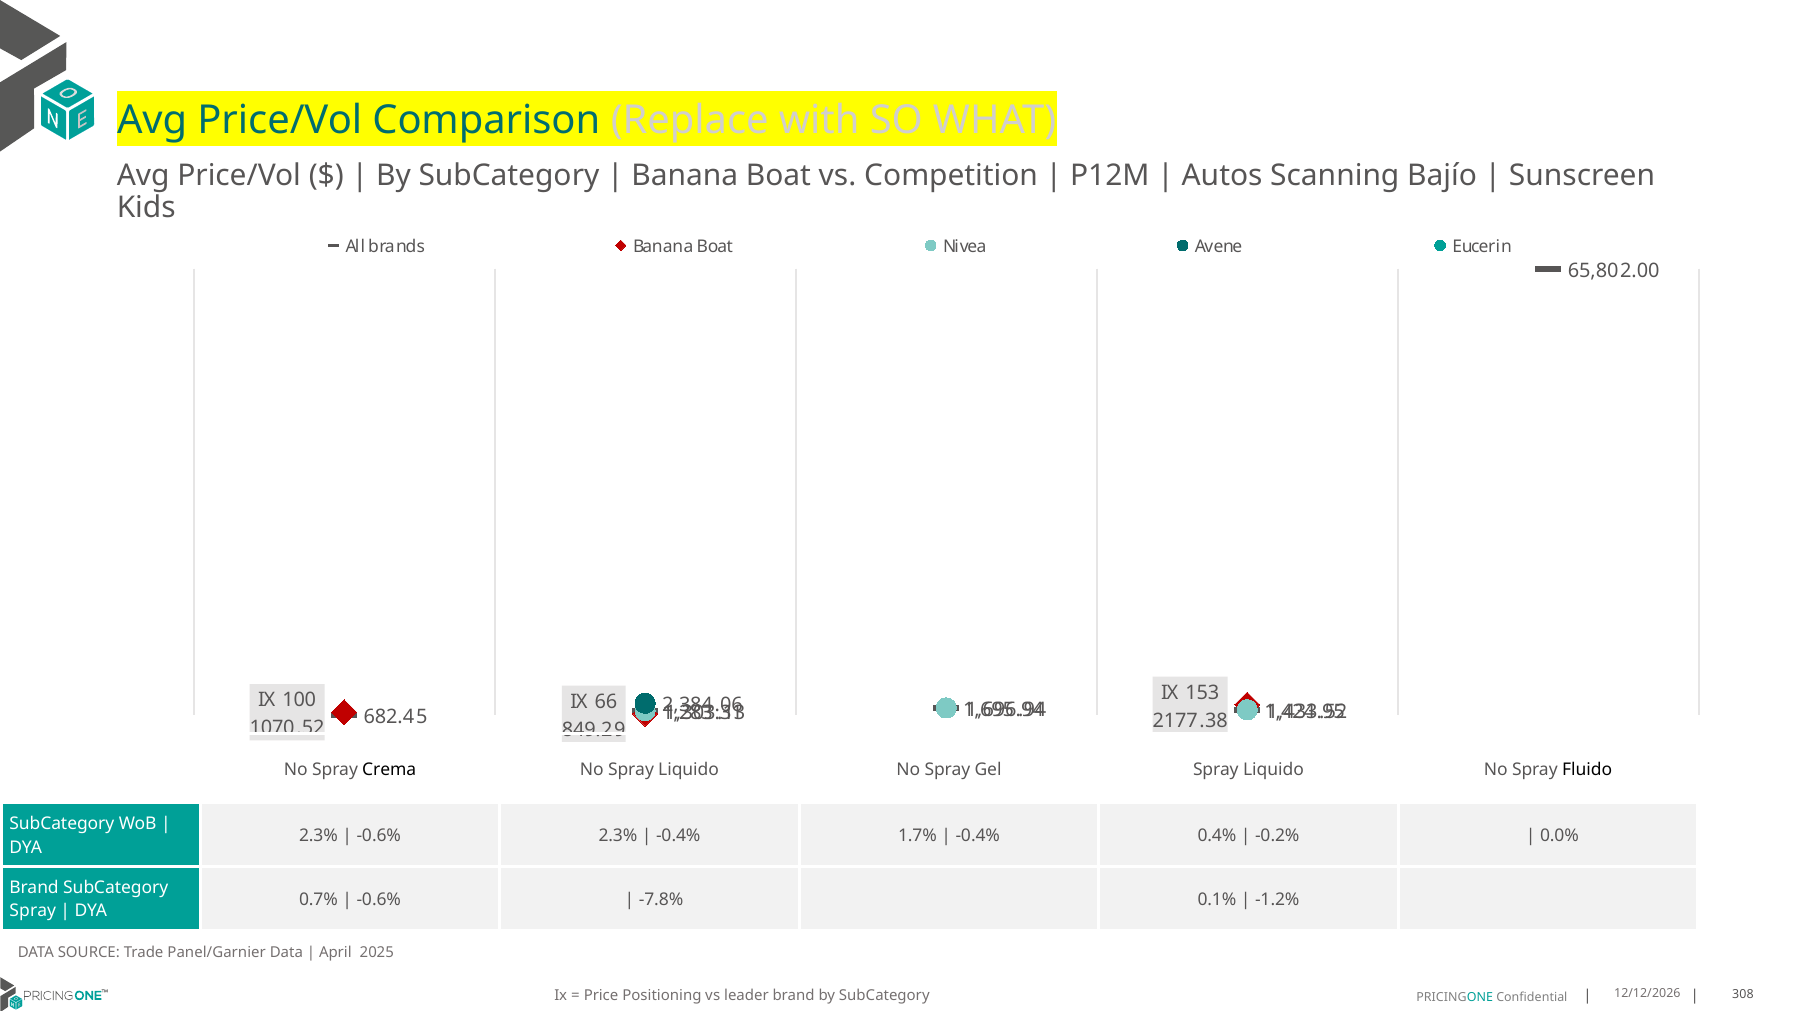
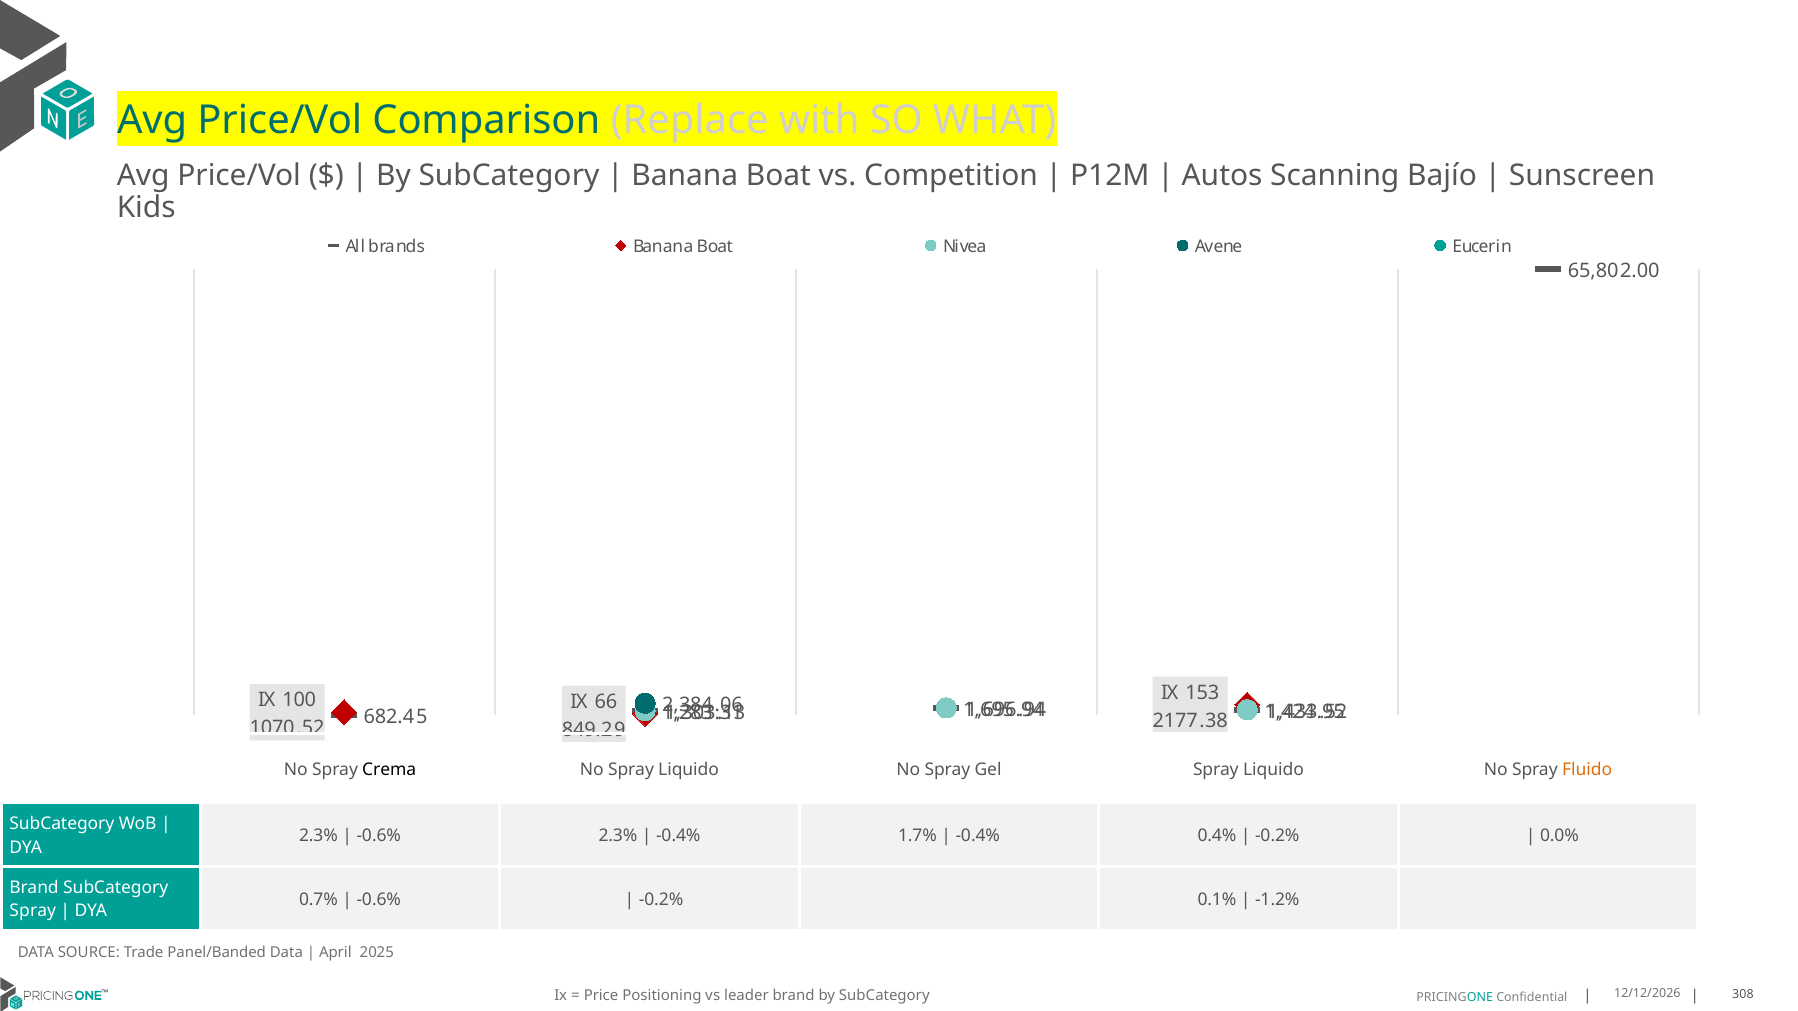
Fluido colour: black -> orange (1587, 770)
-7.8%: -7.8% -> -0.2% (661, 900)
Panel/Garnier: Panel/Garnier -> Panel/Banded (217, 953)
